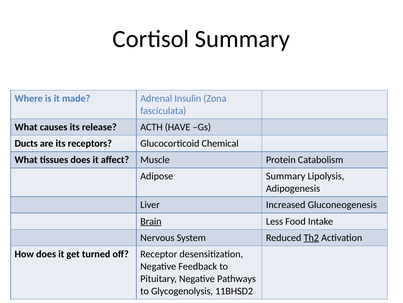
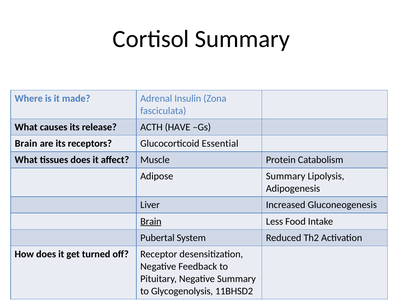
Ducts: Ducts -> Brain (26, 143)
Chemical: Chemical -> Essential (220, 143)
Nervous: Nervous -> Pubertal (157, 237)
Th2 underline: present -> none (311, 237)
Negative Pathways: Pathways -> Summary (236, 278)
